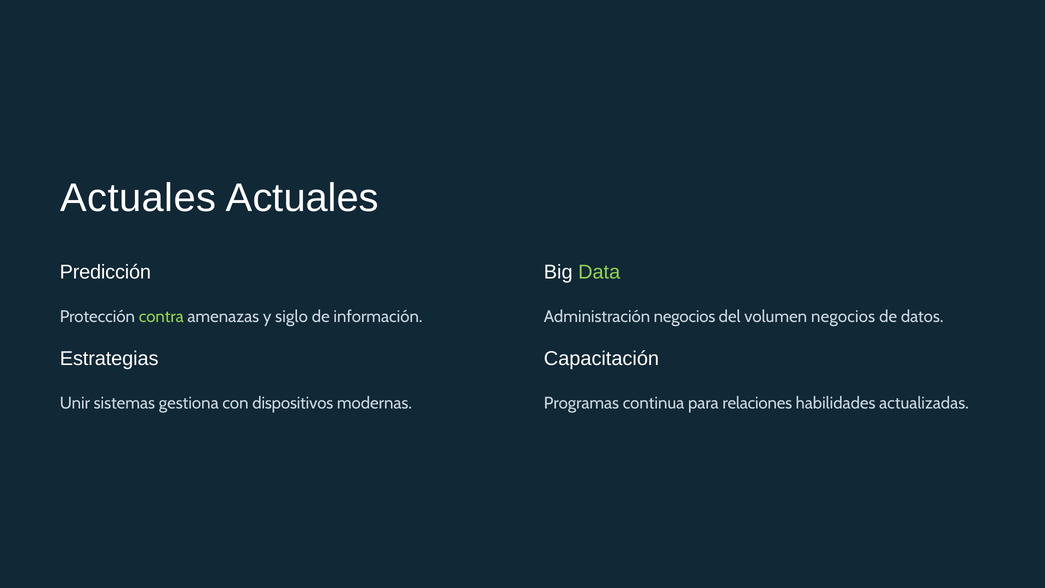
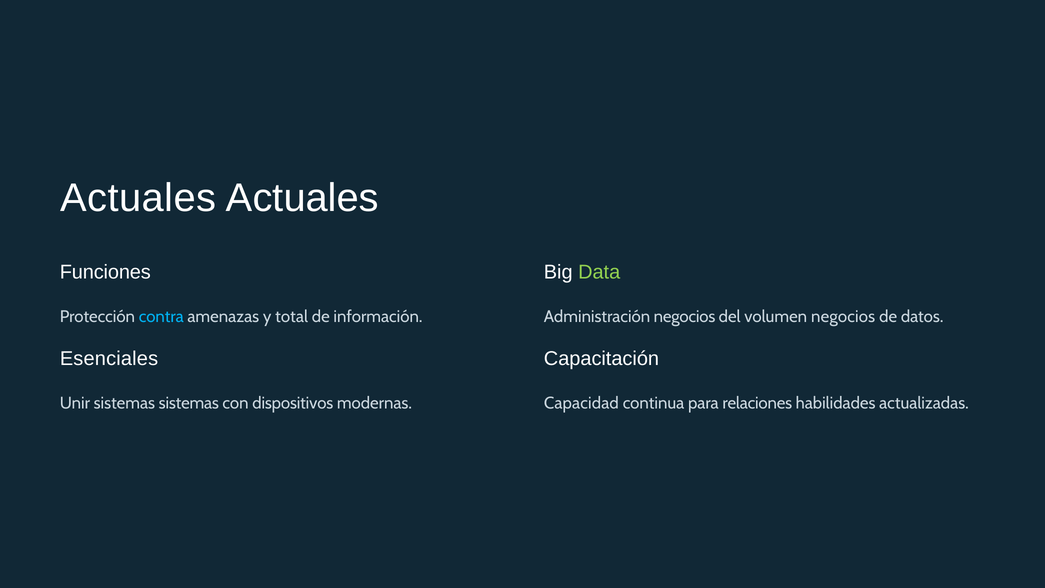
Predicción: Predicción -> Funciones (105, 272)
contra colour: light green -> light blue (161, 316)
siglo: siglo -> total (292, 316)
Estrategias: Estrategias -> Esenciales (109, 359)
sistemas gestiona: gestiona -> sistemas (189, 403)
Programas: Programas -> Capacidad (581, 403)
